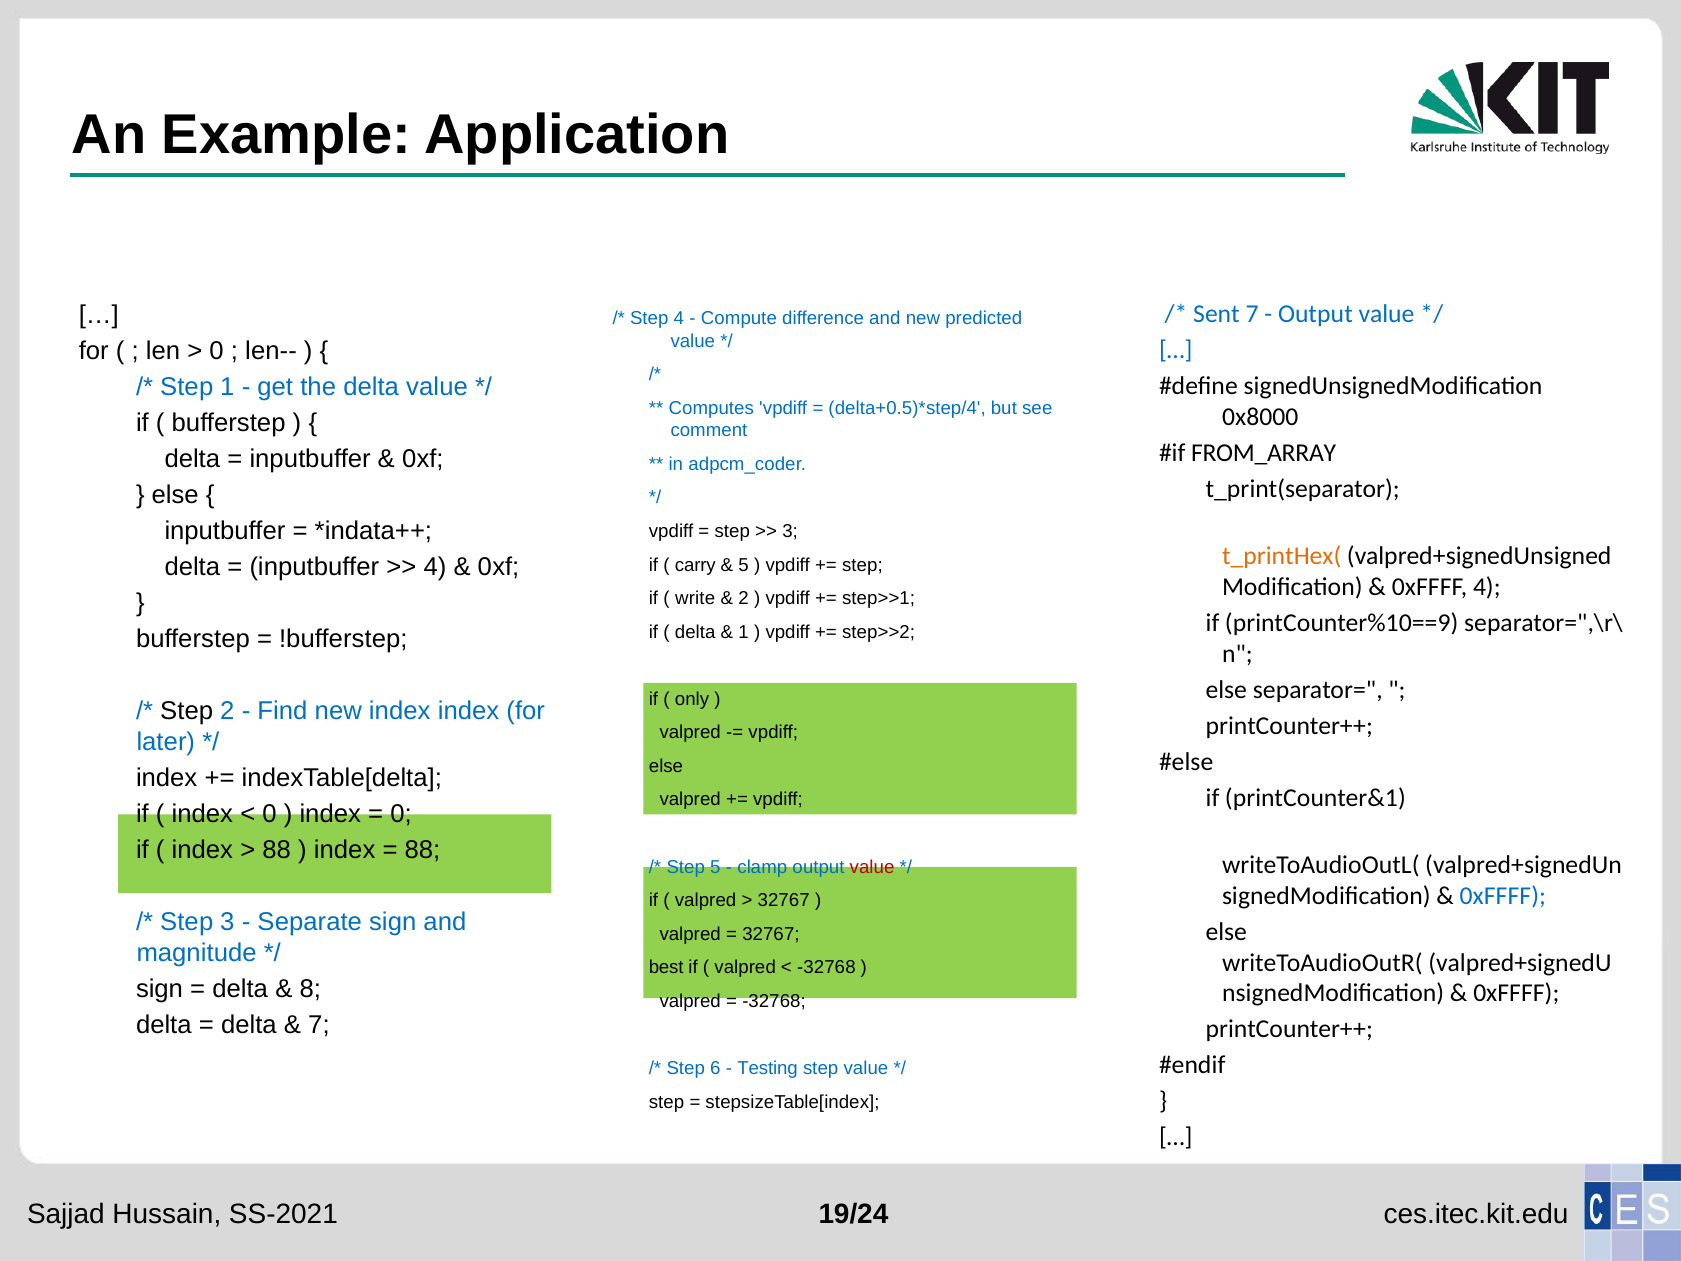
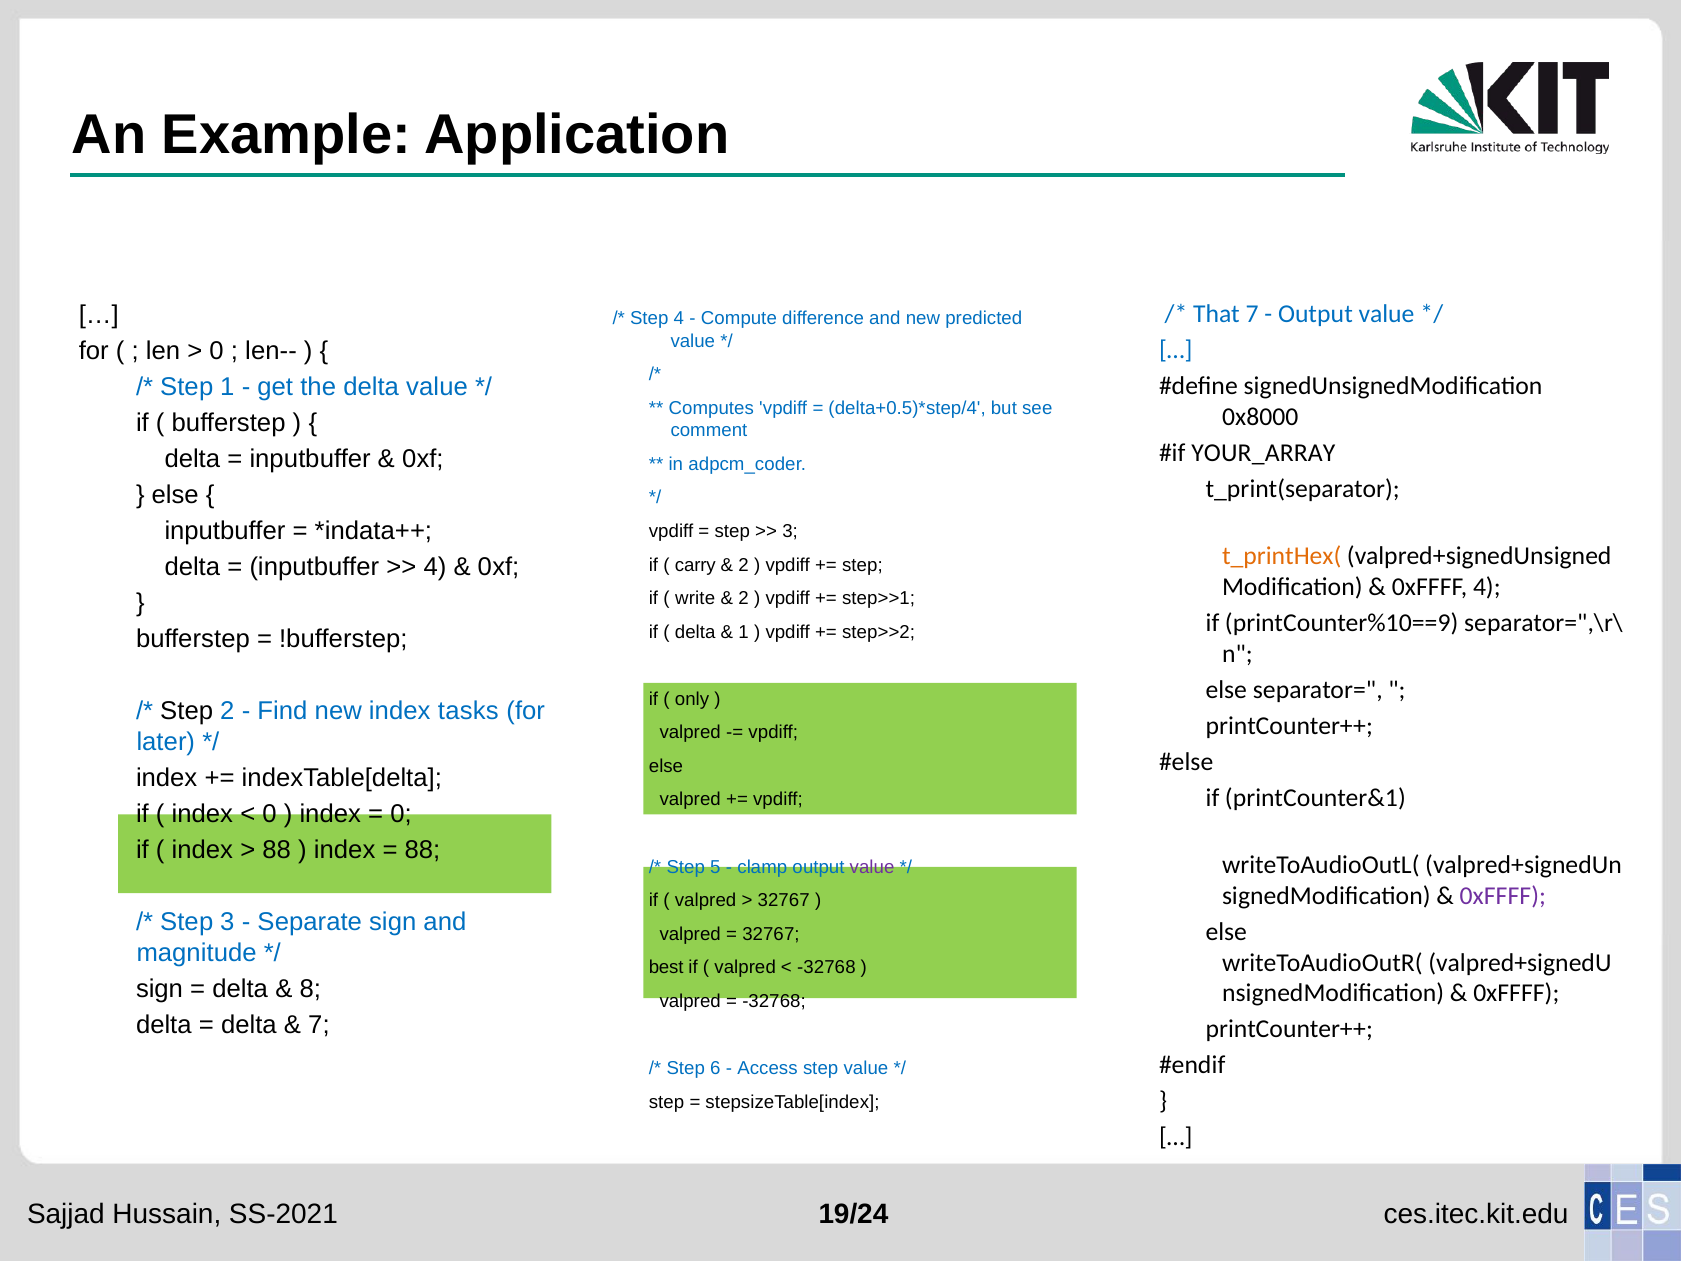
Sent: Sent -> That (1217, 314)
FROM_ARRAY: FROM_ARRAY -> YOUR_ARRAY (1263, 453)
5: 5 -> 2 (744, 565)
index index: index -> tasks (468, 711)
value colour: red -> purple (872, 867)
0xFFFF colour: blue -> purple (1503, 895)
Testing: Testing -> Access (768, 1068)
